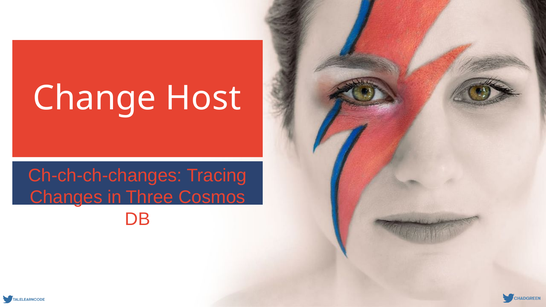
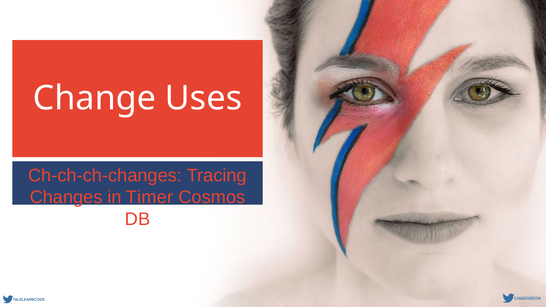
Host: Host -> Uses (203, 98)
Three: Three -> Timer (150, 197)
